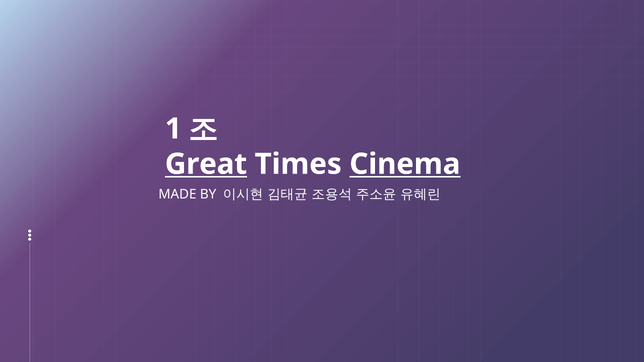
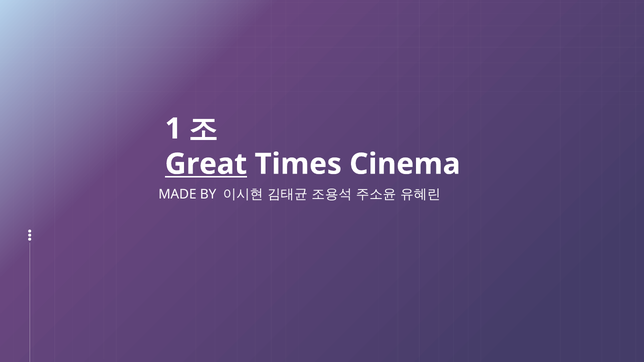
Cinema underline: present -> none (405, 164)
